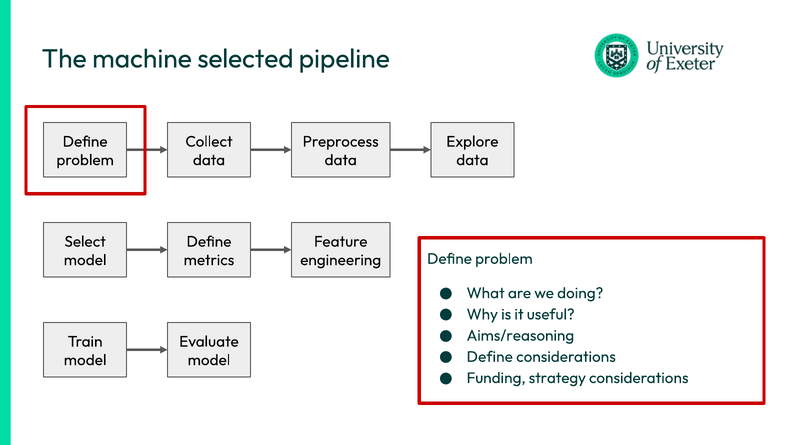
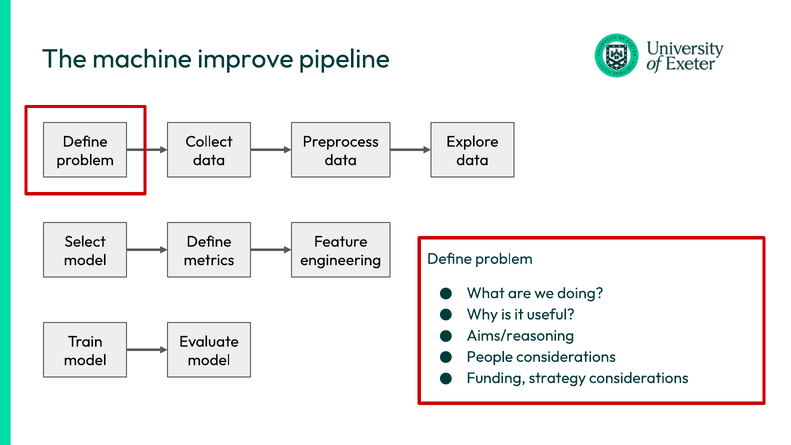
selected: selected -> improve (245, 59)
Define: Define -> People (490, 357)
